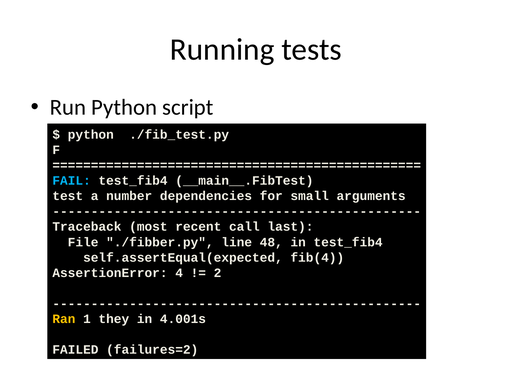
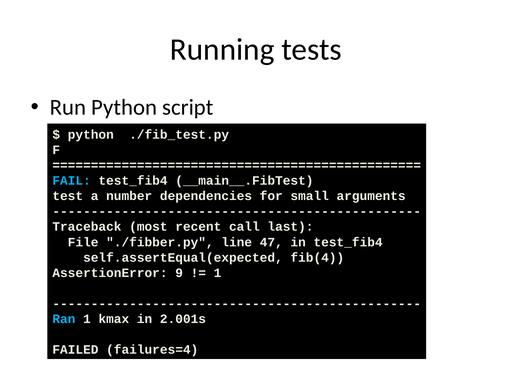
48: 48 -> 47 (271, 242)
4: 4 -> 9 (179, 273)
2: 2 -> 1 (218, 273)
Ran colour: yellow -> light blue (64, 319)
they: they -> kmax (114, 319)
4.001s: 4.001s -> 2.001s (183, 319)
failures=2: failures=2 -> failures=4 (152, 350)
